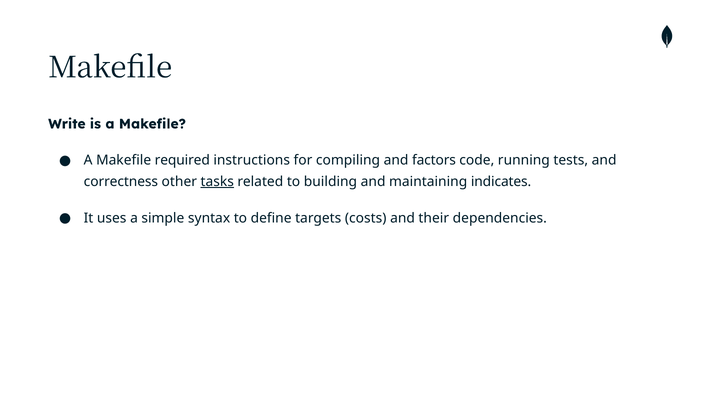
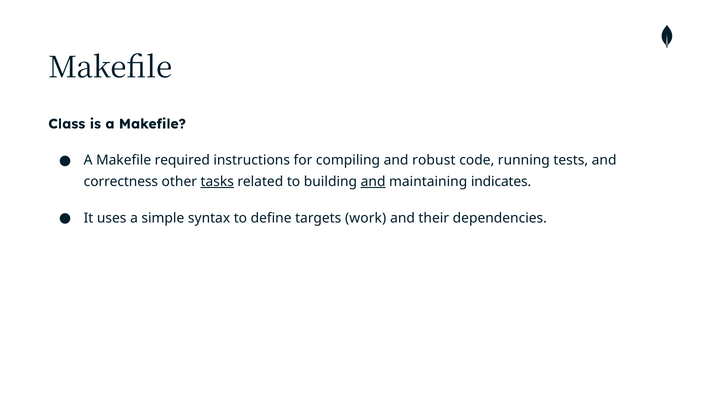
Write: Write -> Class (67, 124)
factors: factors -> robust (434, 160)
and underline: none -> present (373, 182)
costs: costs -> work (366, 218)
